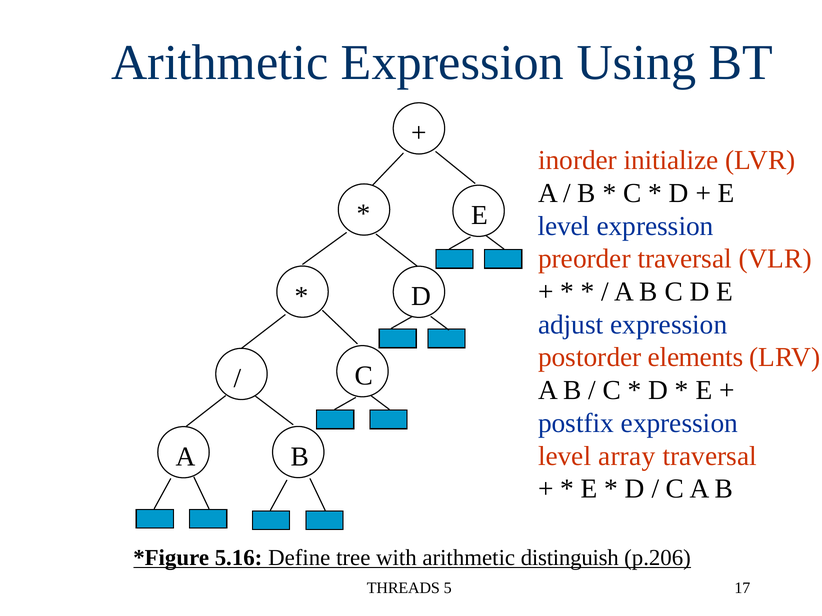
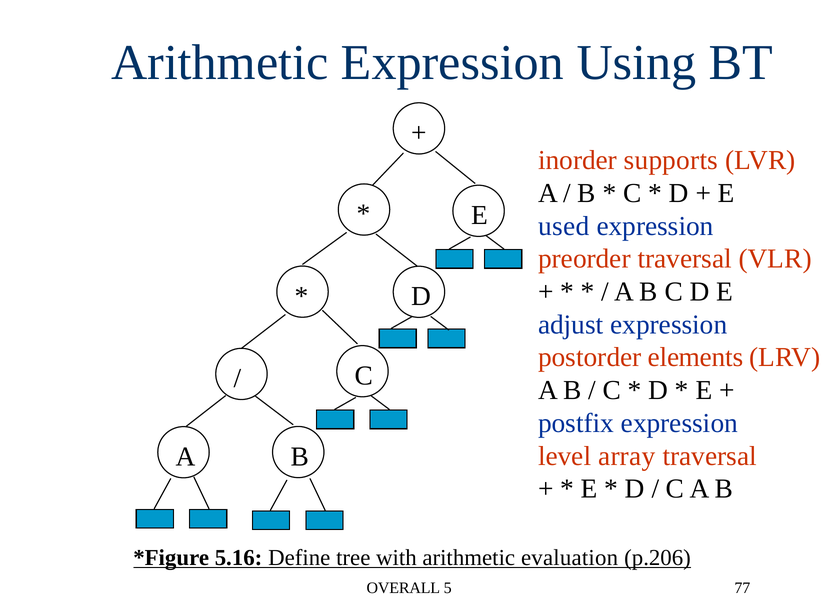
initialize: initialize -> supports (671, 160)
level: level -> used (564, 226)
distinguish: distinguish -> evaluation (570, 558)
THREADS: THREADS -> OVERALL (403, 589)
17: 17 -> 77 (742, 589)
